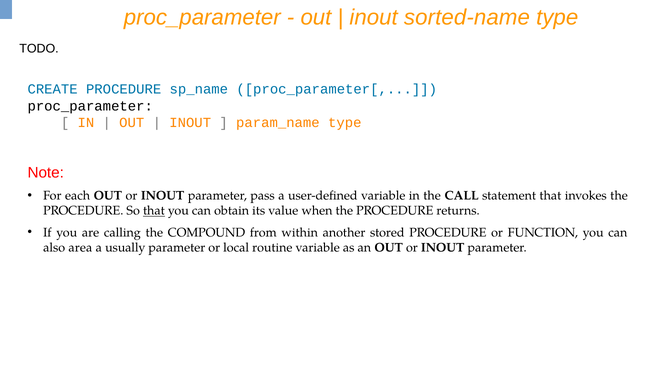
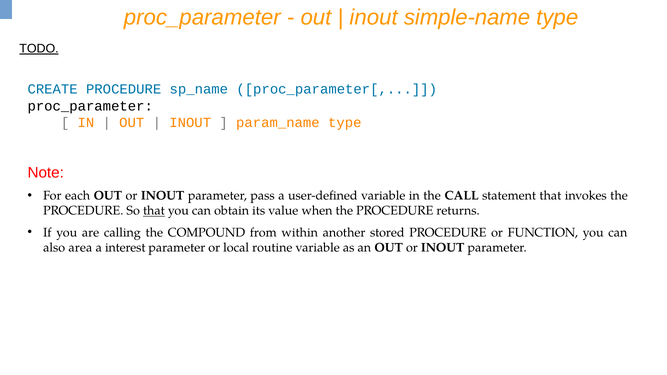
sorted-name: sorted-name -> simple-name (467, 17)
TODO underline: none -> present (39, 49)
usually: usually -> interest (125, 248)
